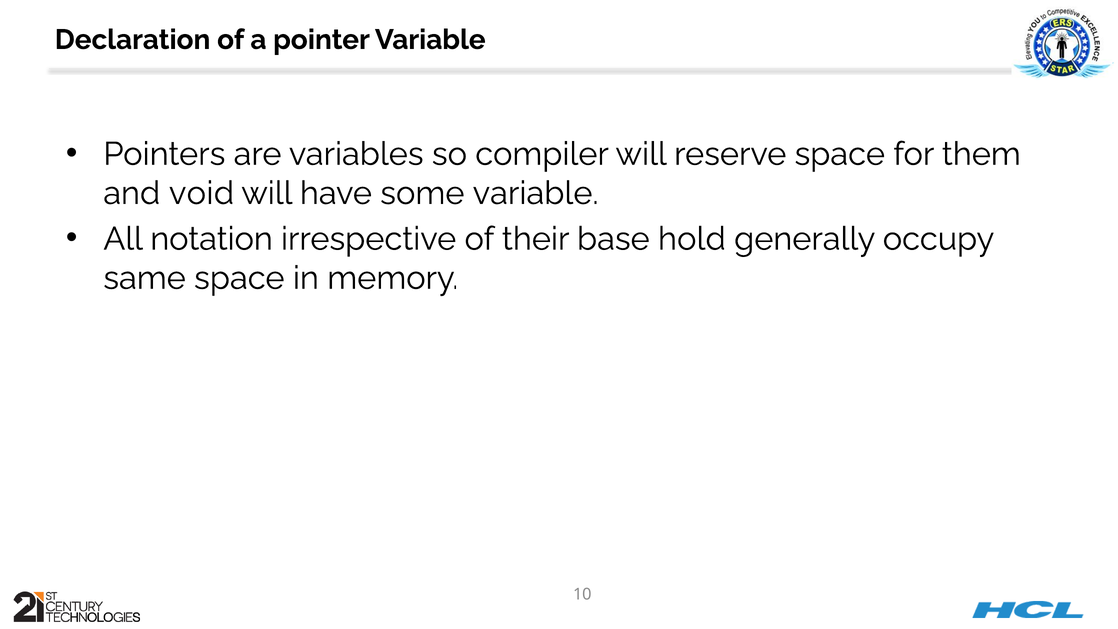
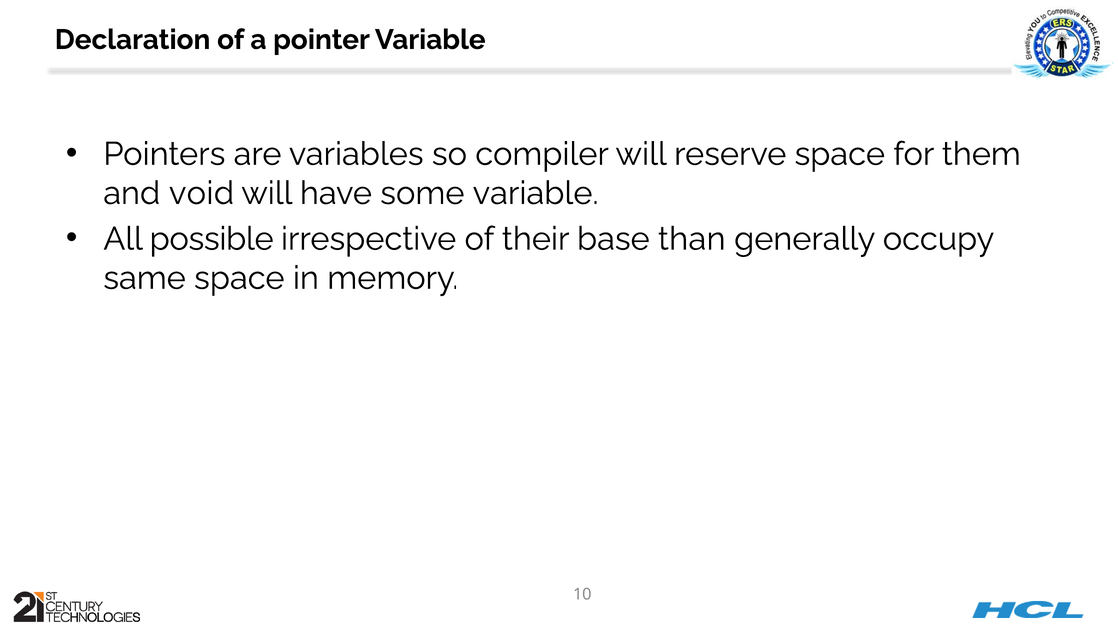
notation: notation -> possible (212, 239)
hold: hold -> than (692, 239)
